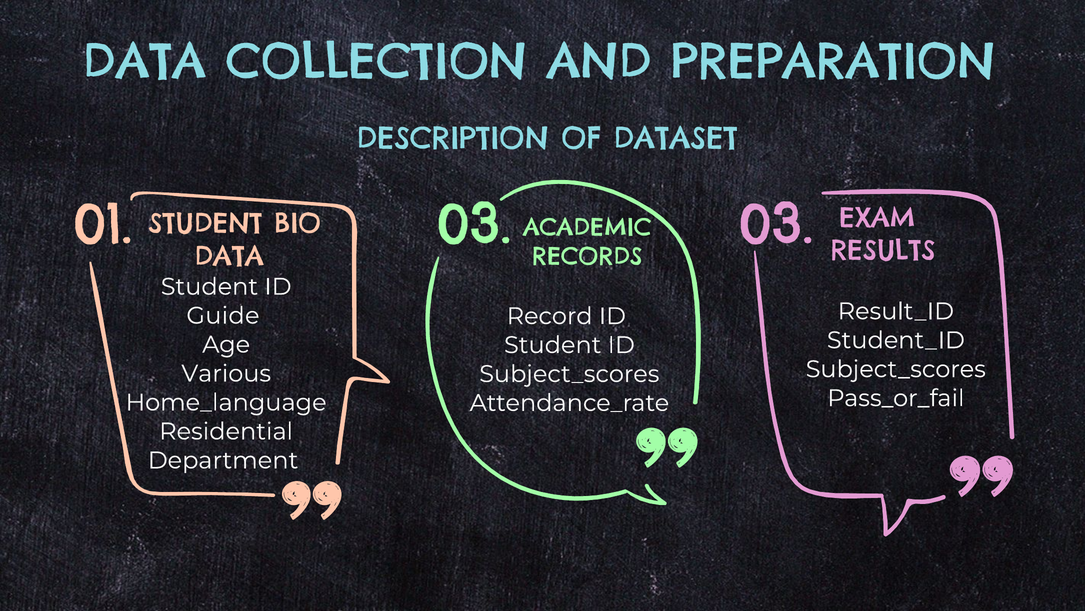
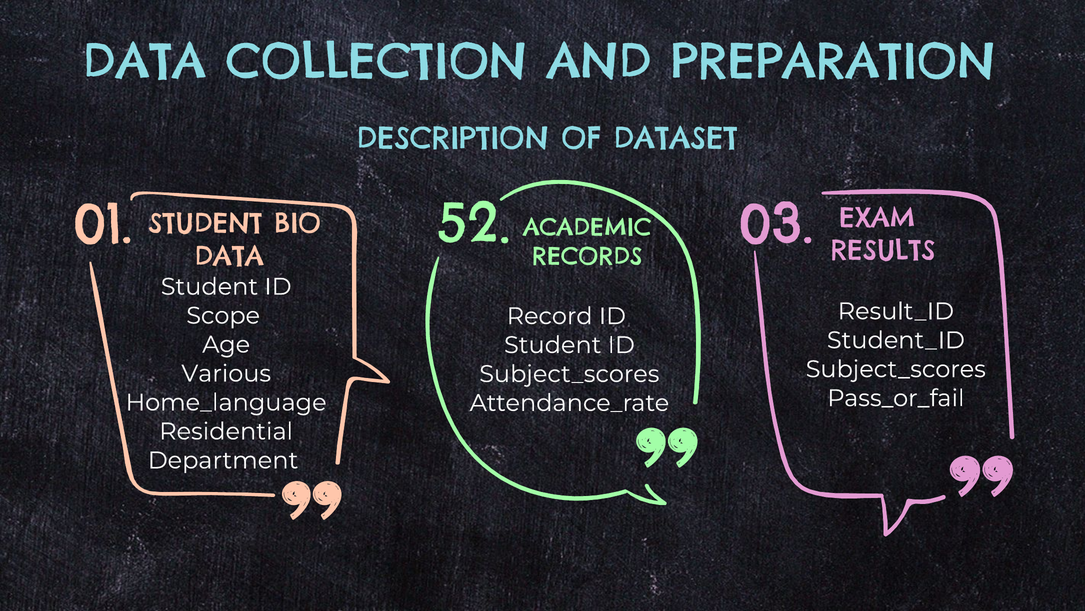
01 03: 03 -> 52 (474, 224)
Guide: Guide -> Scope (223, 315)
